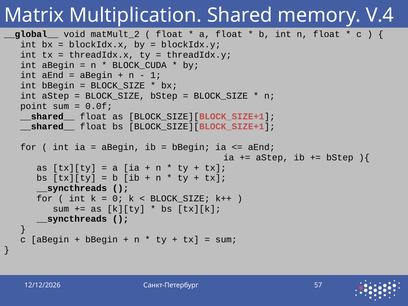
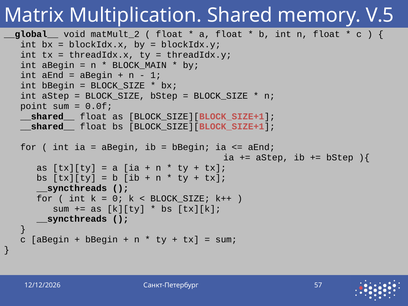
V.4: V.4 -> V.5 (380, 15)
BLOCK_CUDA: BLOCK_CUDA -> BLOCK_MAIN (140, 65)
